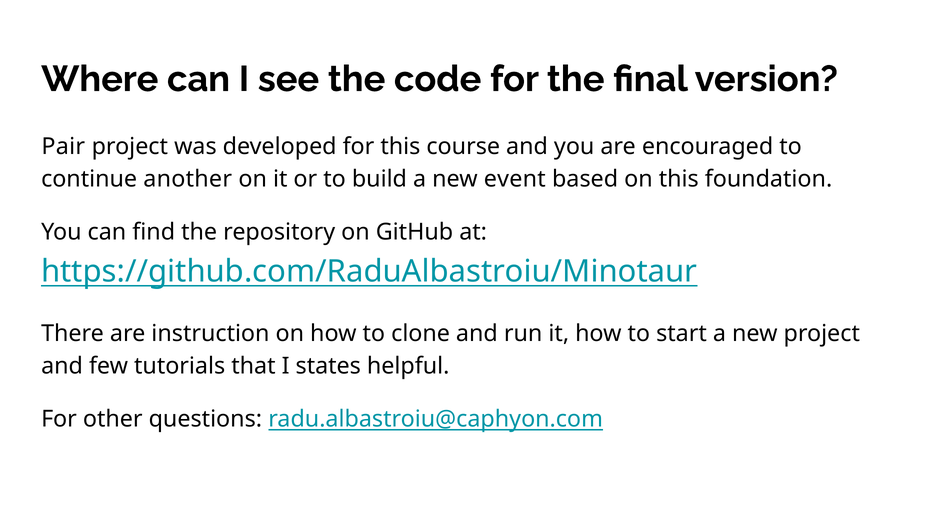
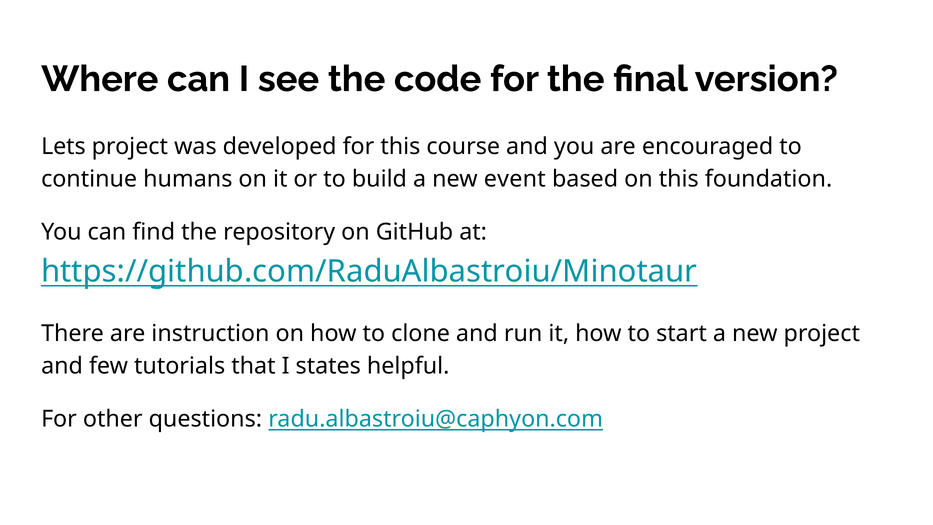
Pair: Pair -> Lets (63, 147)
another: another -> humans (188, 179)
